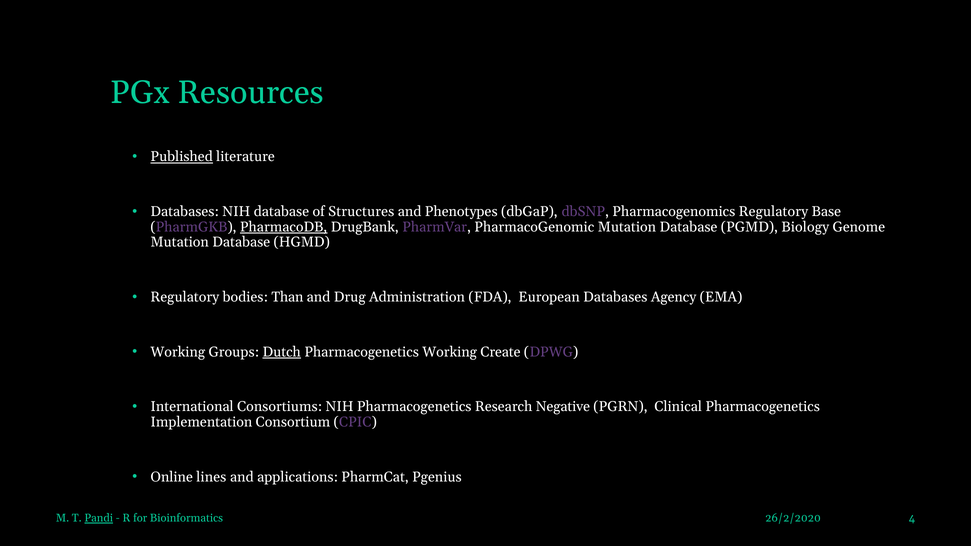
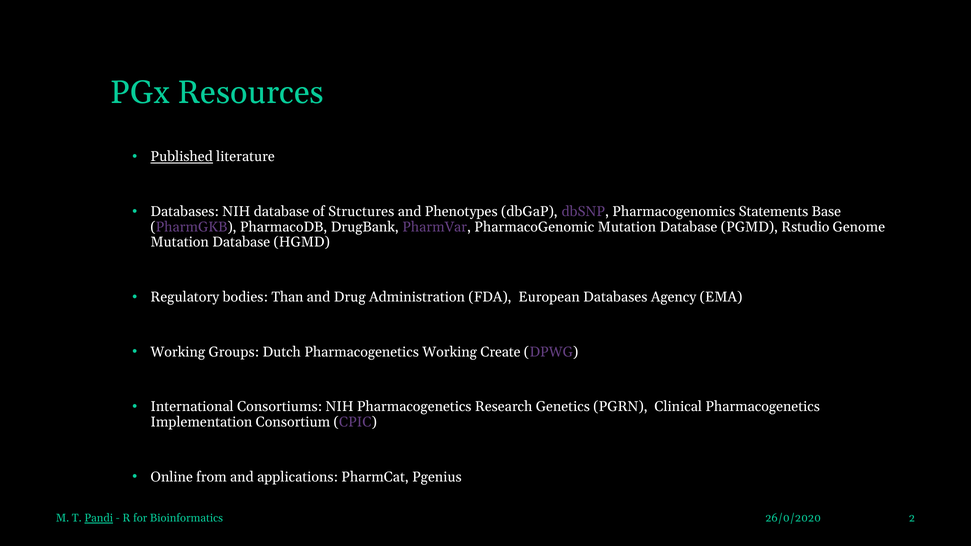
Pharmacogenomics Regulatory: Regulatory -> Statements (774, 212)
PharmacoDB underline: present -> none (284, 227)
Biology: Biology -> Rstudio (805, 227)
Dutch underline: present -> none (282, 352)
Negative: Negative -> Genetics (563, 407)
lines: lines -> from (211, 477)
26/2/2020: 26/2/2020 -> 26/0/2020 (793, 518)
4: 4 -> 2 (912, 518)
